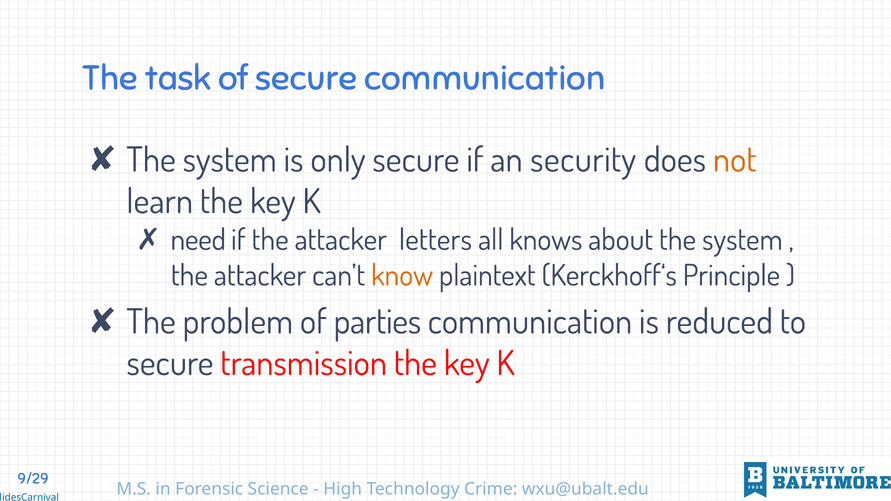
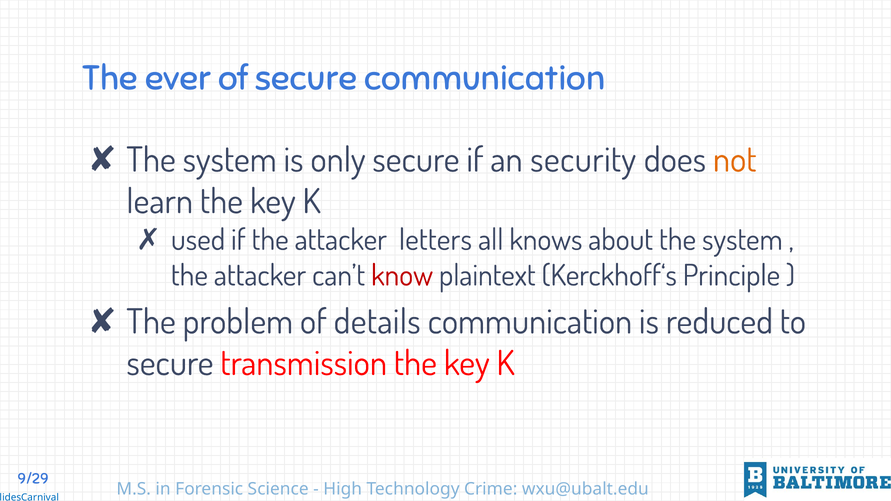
task: task -> ever (178, 78)
need: need -> used (198, 240)
know colour: orange -> red (402, 276)
parties: parties -> details (377, 322)
